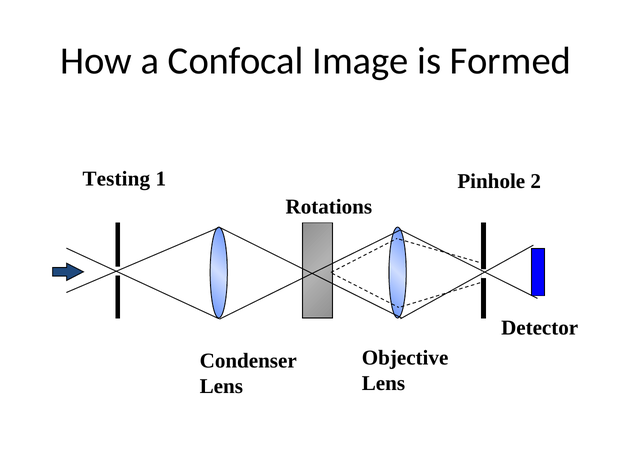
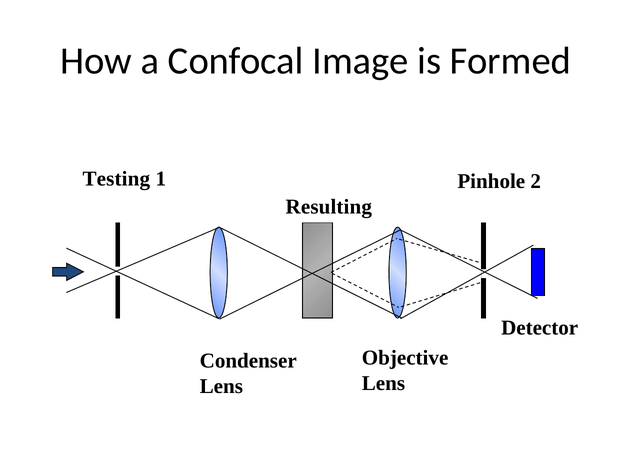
Rotations: Rotations -> Resulting (329, 207)
